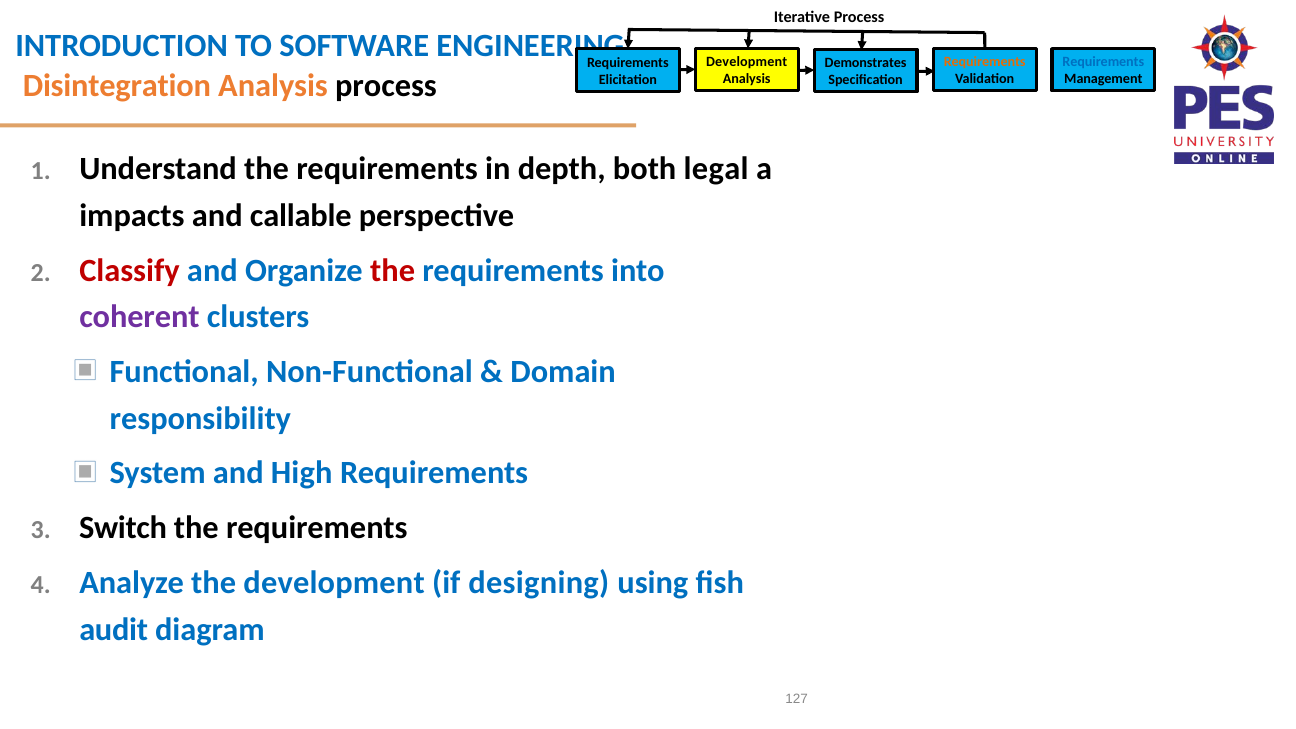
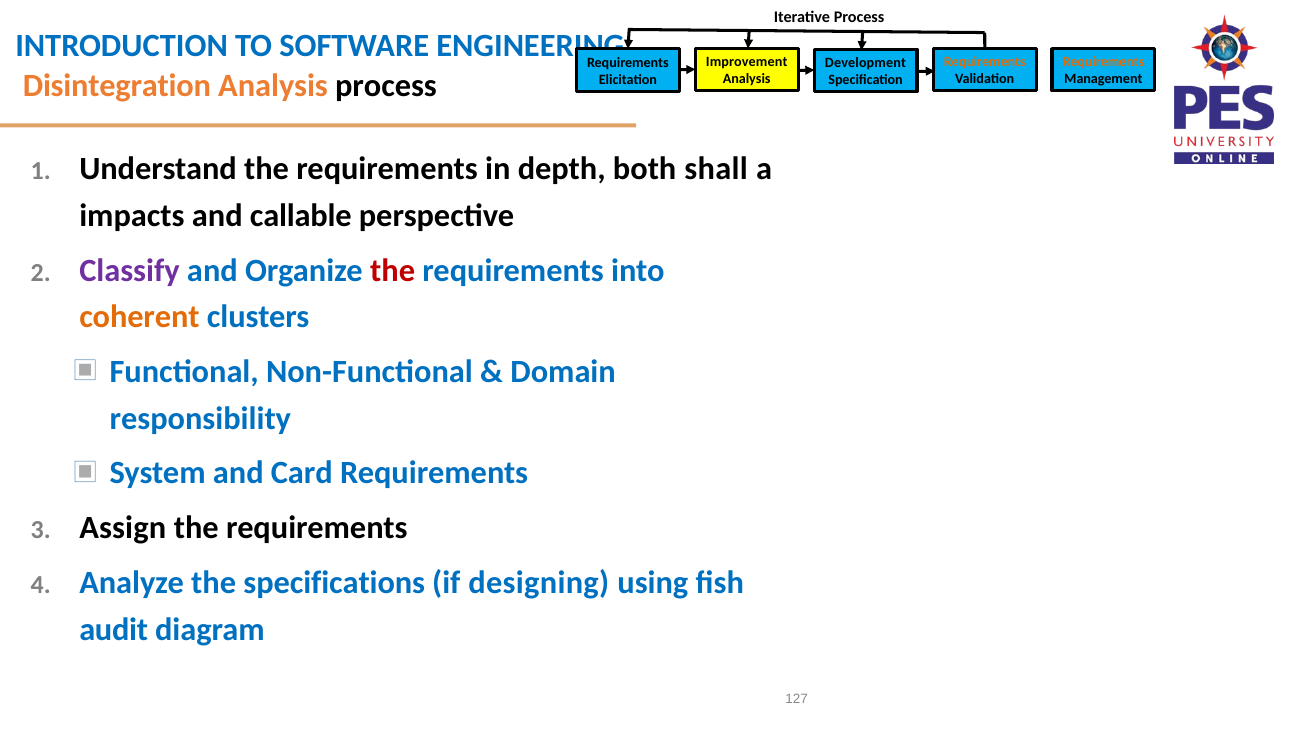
Development: Development -> Improvement (747, 62)
Requirements colour: blue -> orange (1103, 62)
Demonstrates: Demonstrates -> Development (865, 63)
legal: legal -> shall (716, 169)
Classify colour: red -> purple (129, 270)
coherent colour: purple -> orange (139, 317)
High: High -> Card (302, 473)
Switch: Switch -> Assign (123, 528)
the development: development -> specifications (334, 583)
